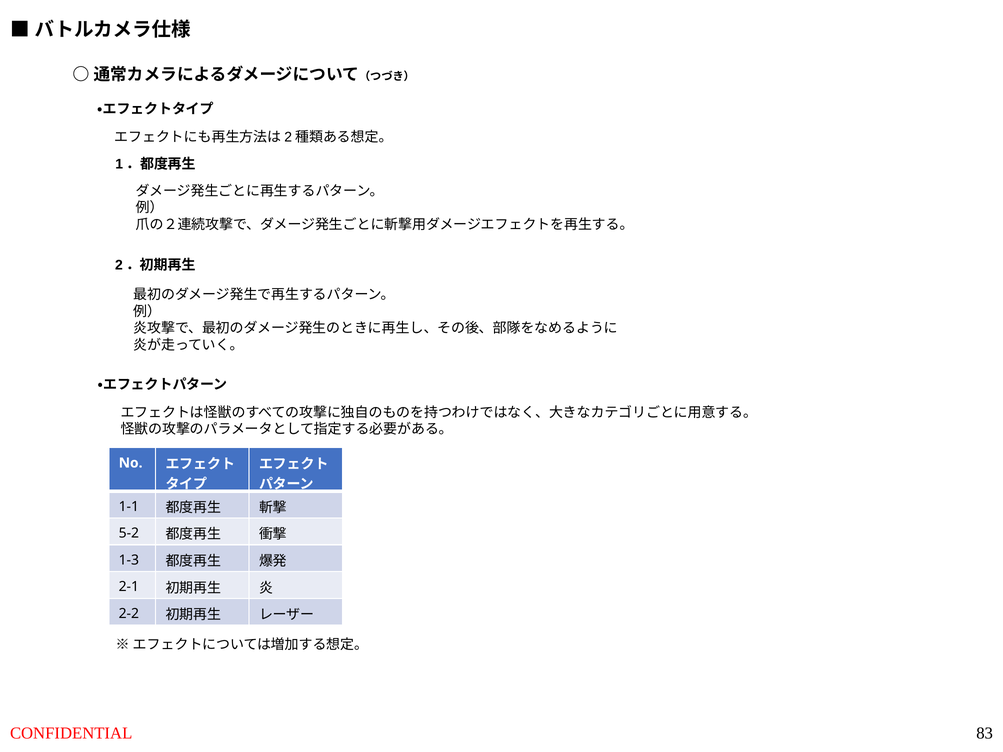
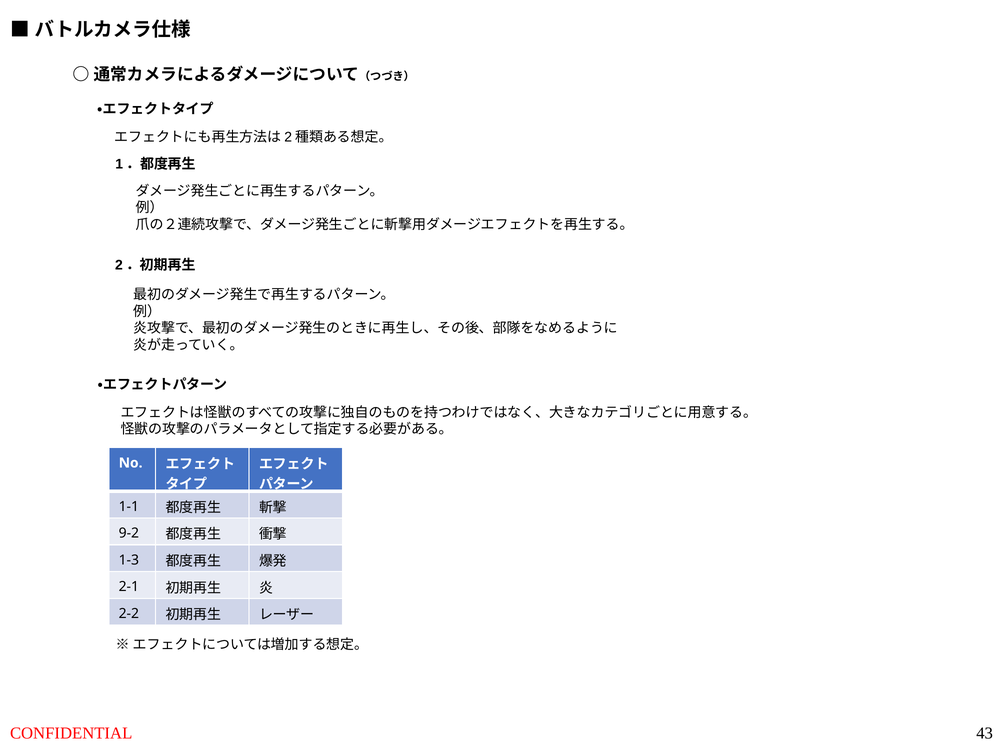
5-2: 5-2 -> 9-2 (129, 533)
83: 83 -> 43 (985, 733)
